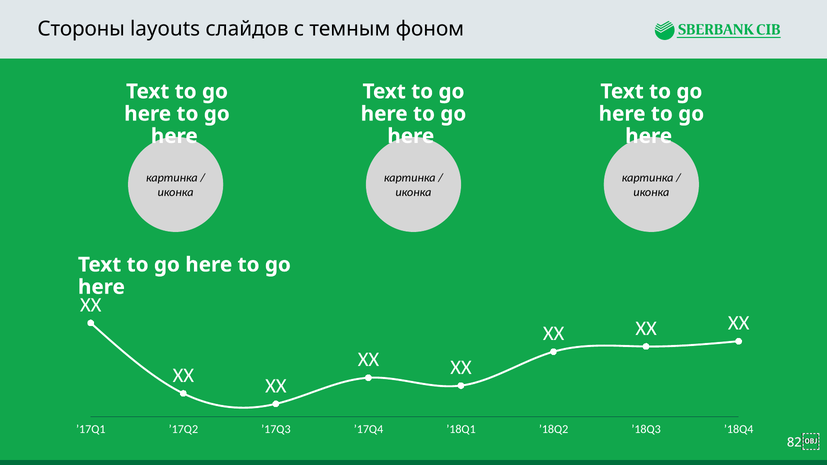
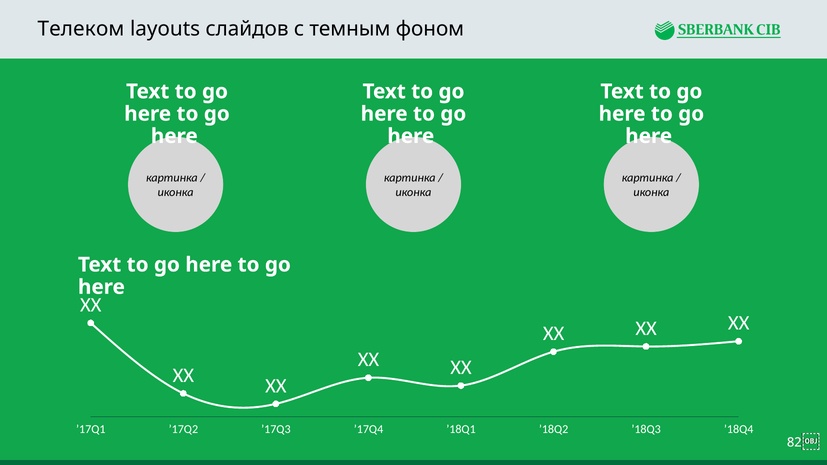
Стороны: Стороны -> Телеком (81, 29)
